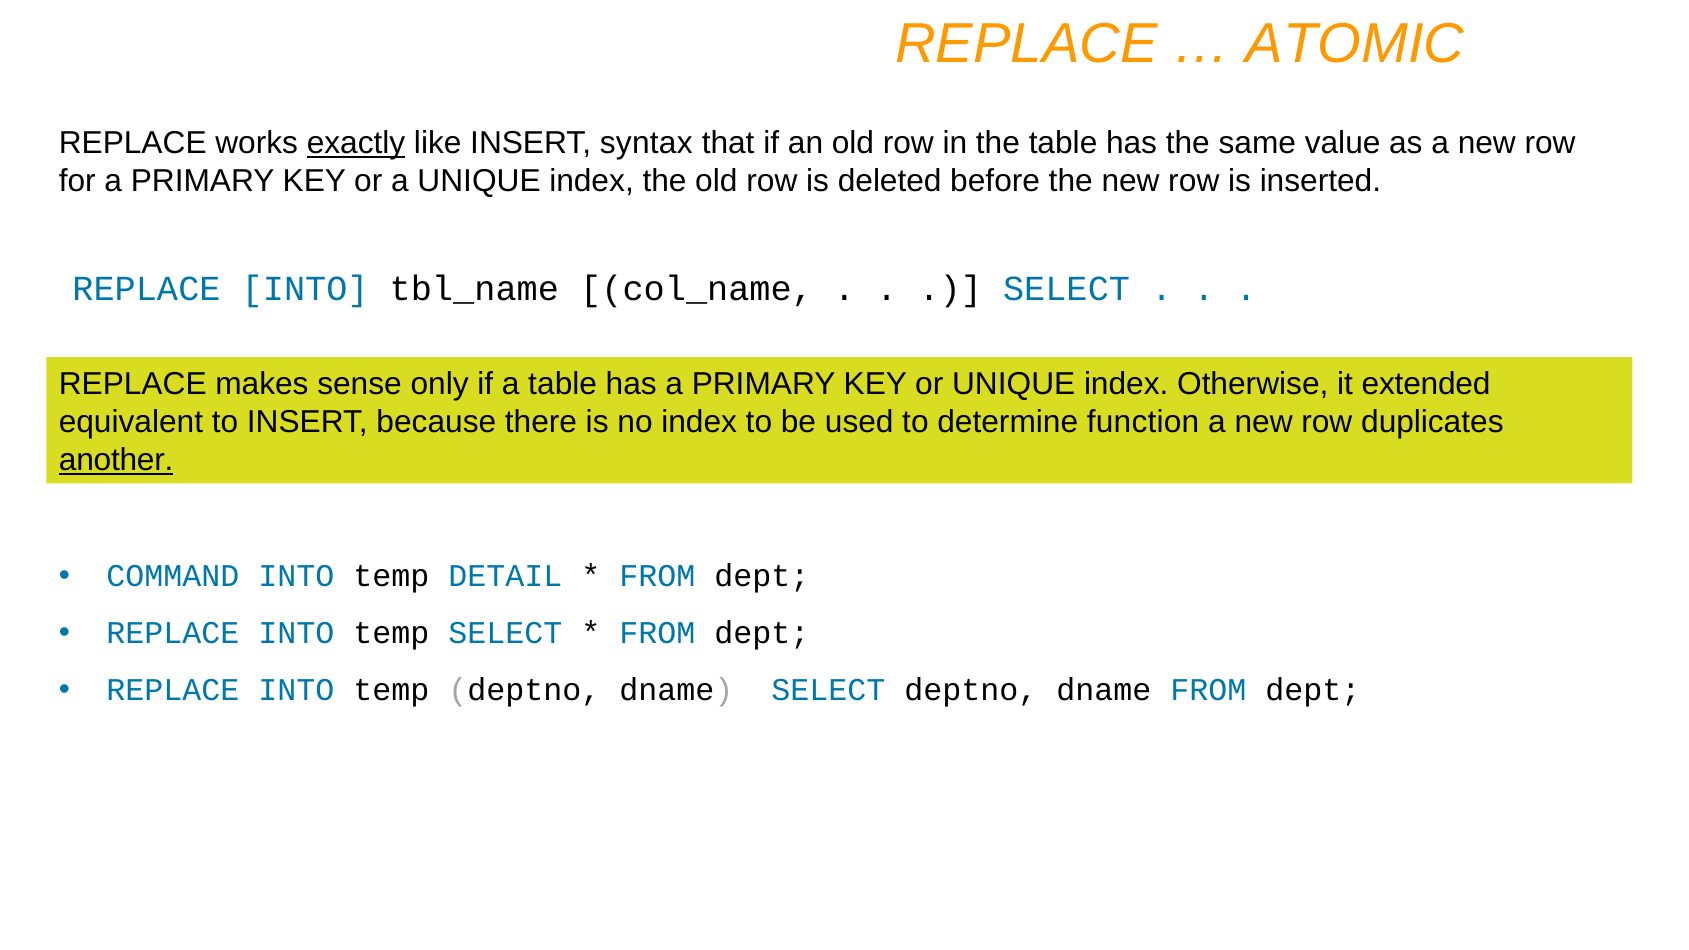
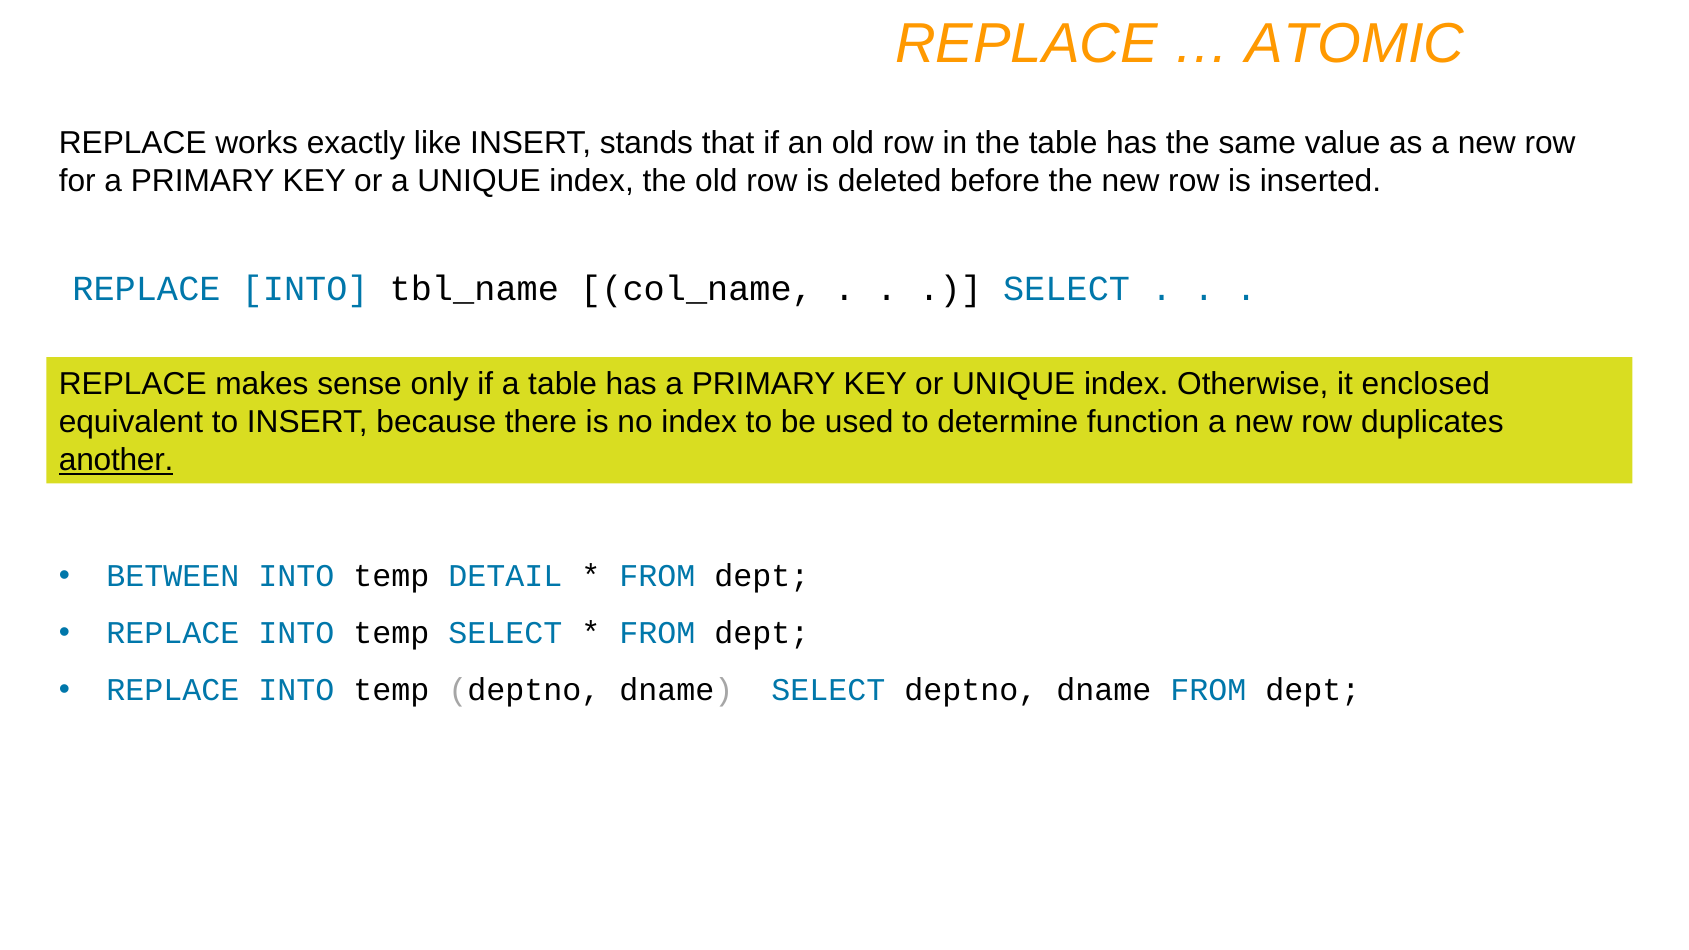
exactly underline: present -> none (356, 144)
syntax: syntax -> stands (646, 144)
extended: extended -> enclosed (1426, 384)
COMMAND: COMMAND -> BETWEEN (173, 576)
